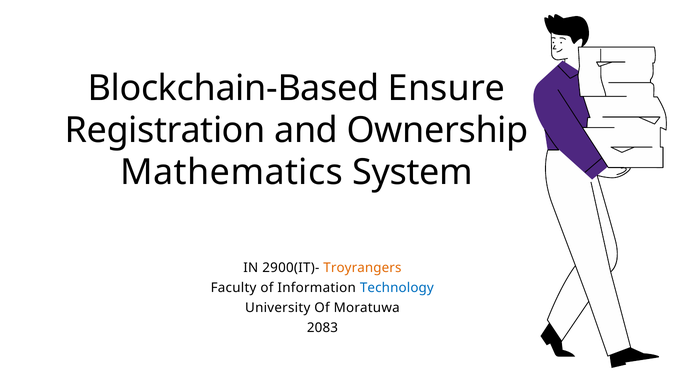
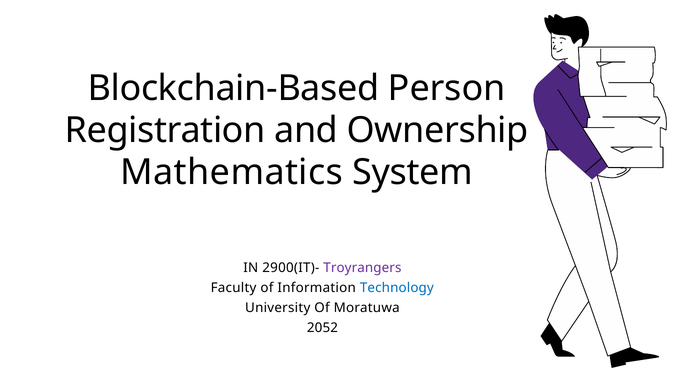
Ensure: Ensure -> Person (447, 88)
Troyrangers colour: orange -> purple (362, 268)
2083: 2083 -> 2052 (322, 328)
